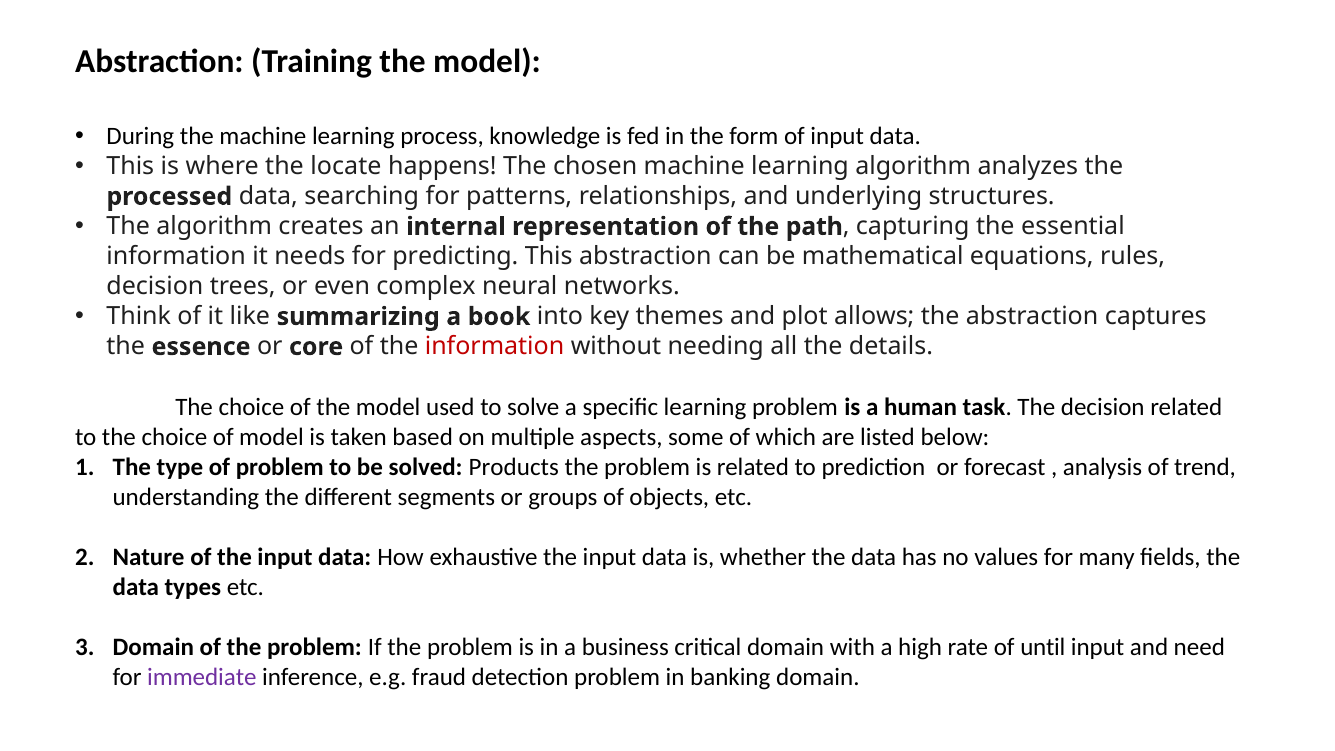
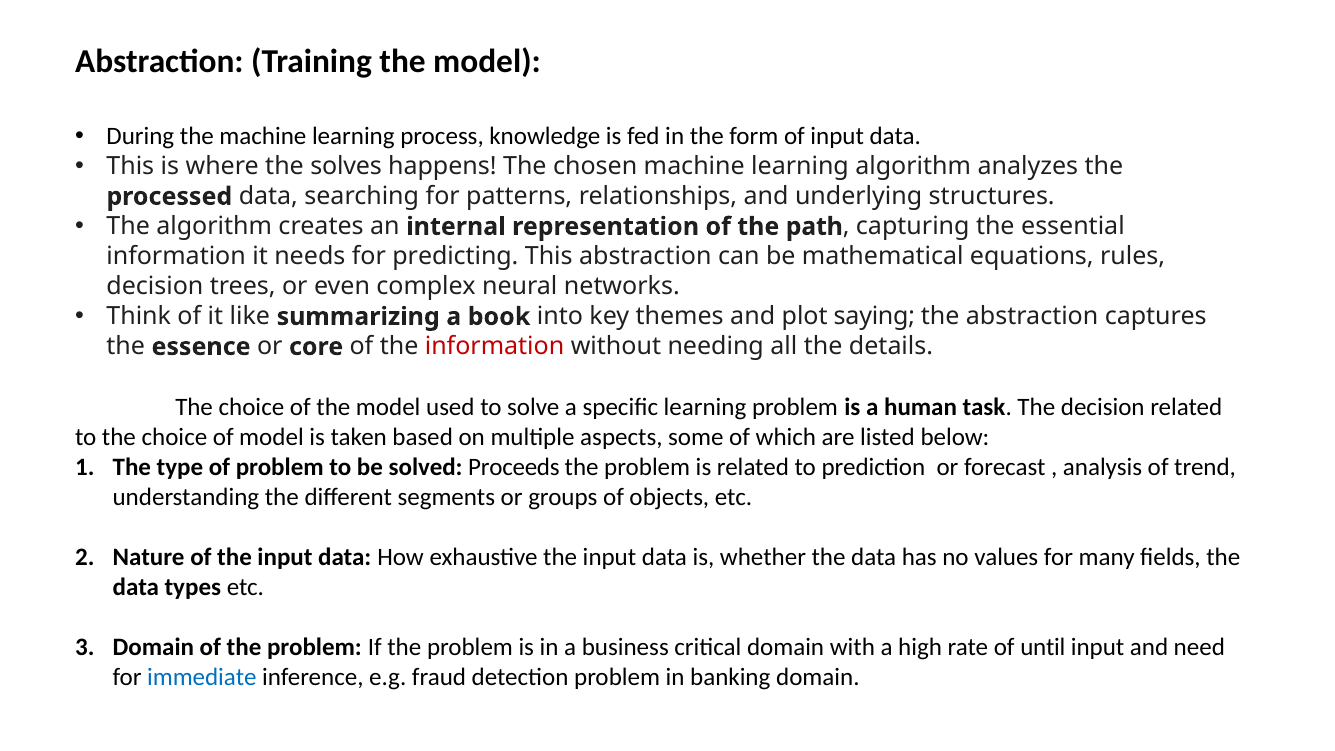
locate: locate -> solves (346, 166)
allows: allows -> saying (874, 317)
Products: Products -> Proceeds (514, 467)
immediate colour: purple -> blue (202, 677)
